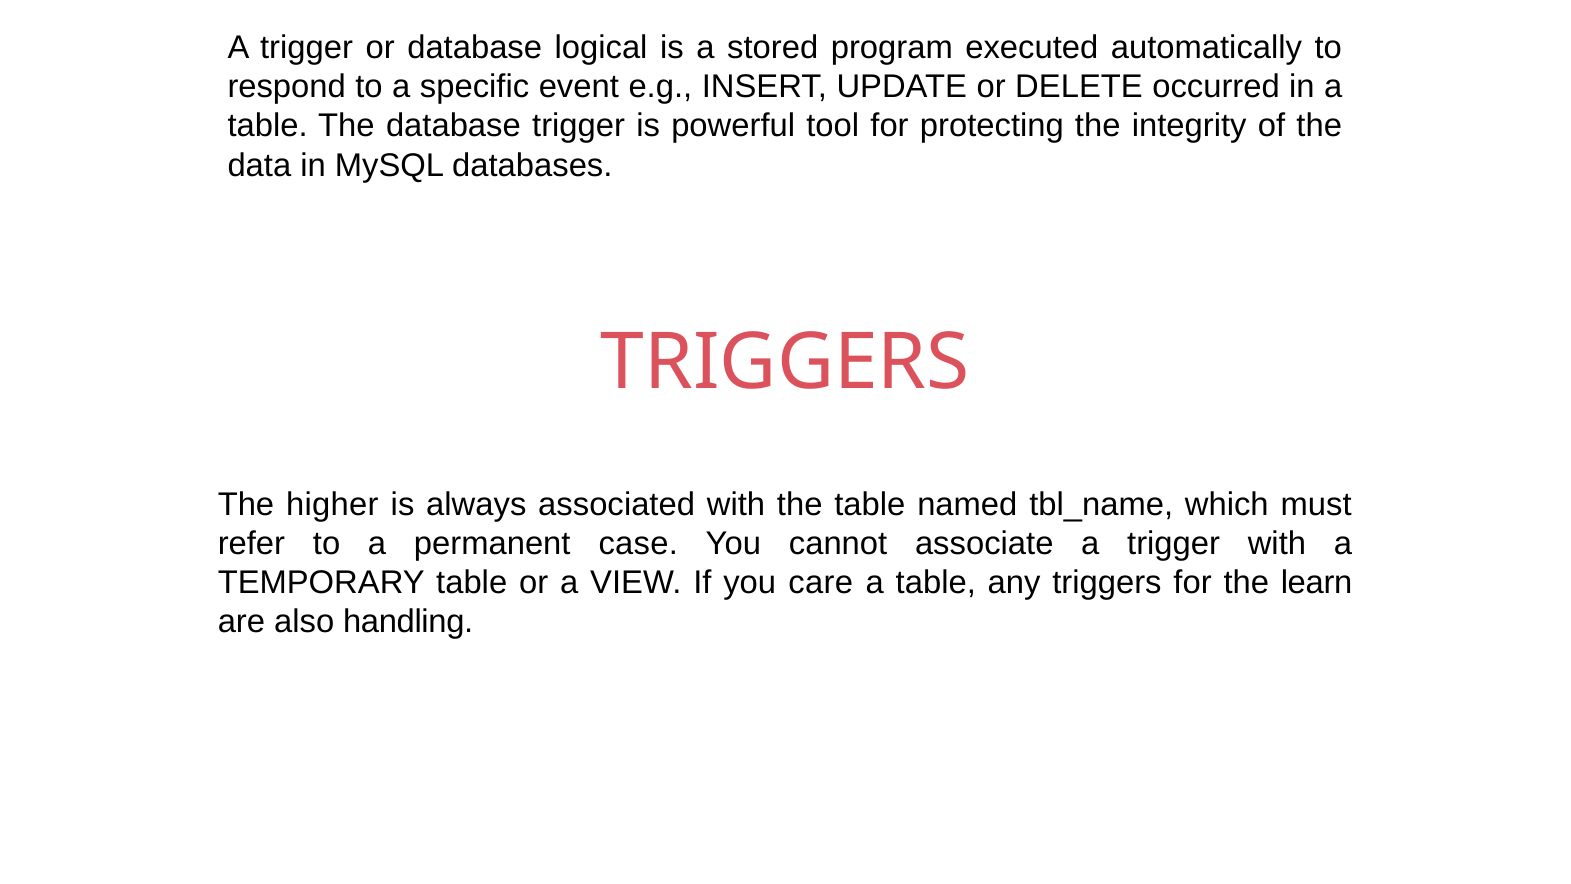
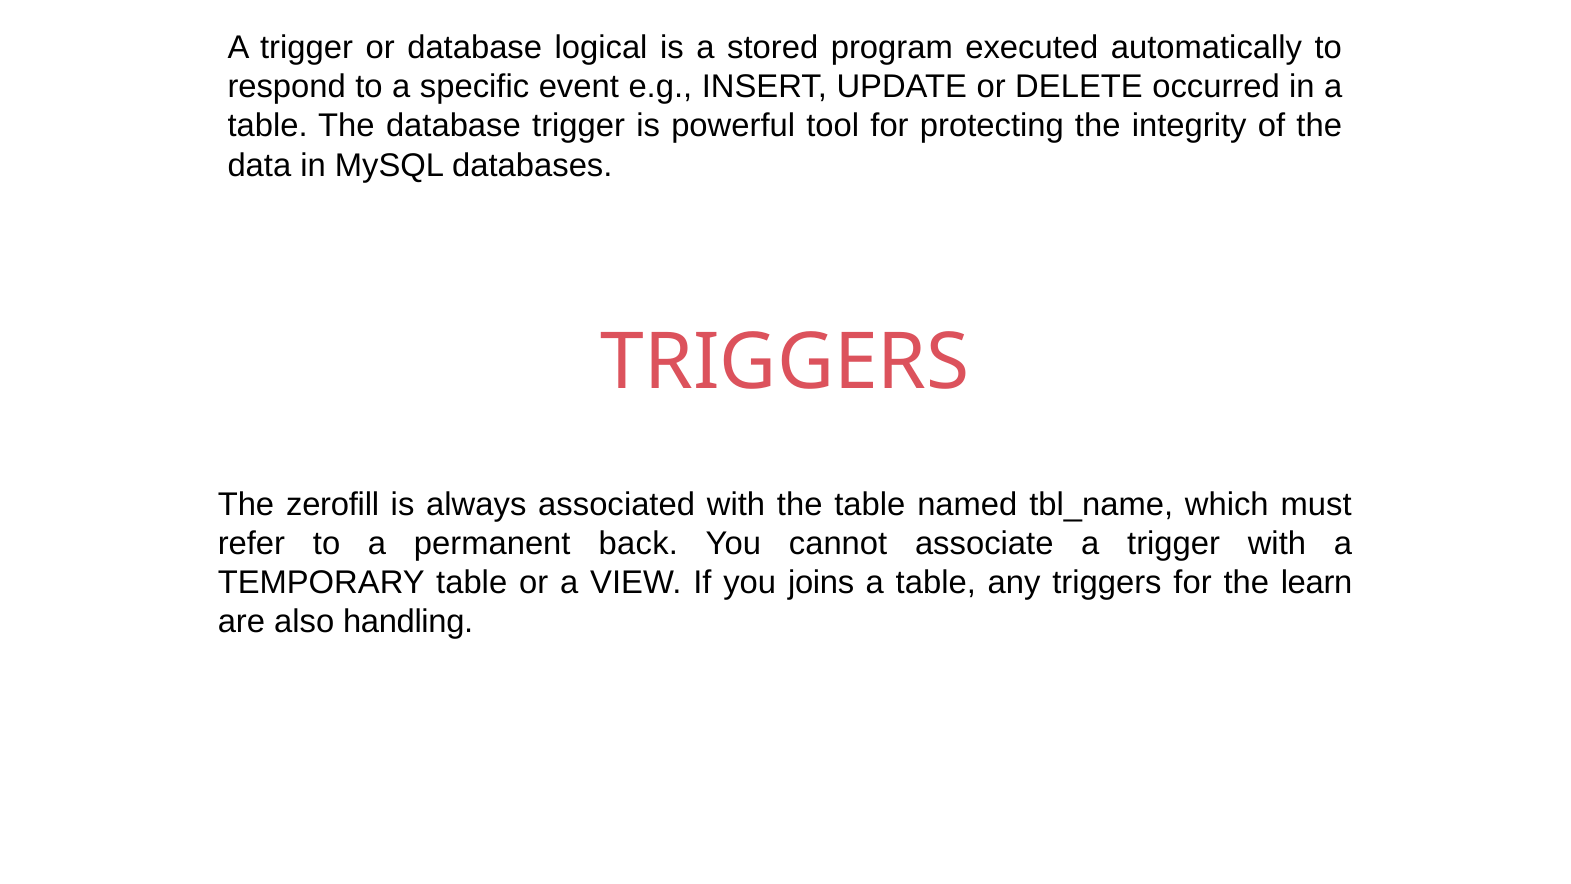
higher: higher -> zerofill (333, 504)
case: case -> back (638, 543)
care: care -> joins (821, 583)
